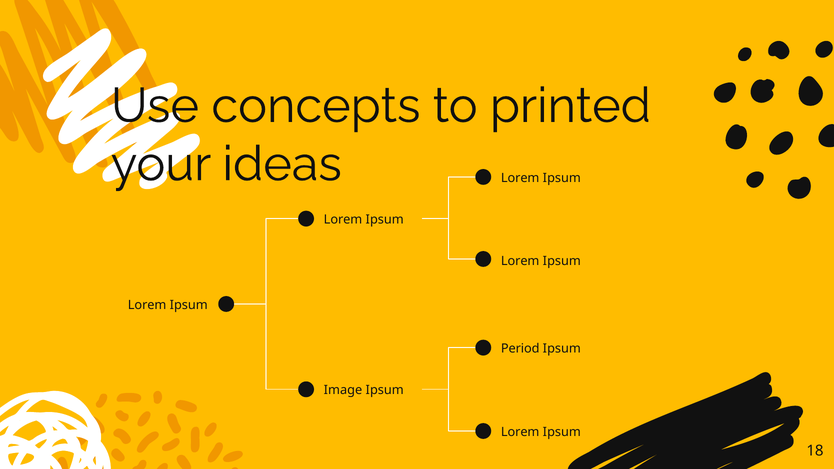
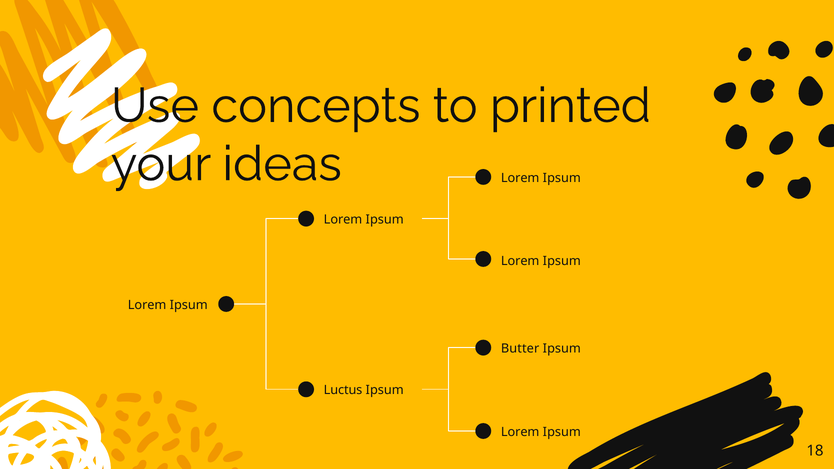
Period: Period -> Butter (520, 349)
Image: Image -> Luctus (343, 390)
